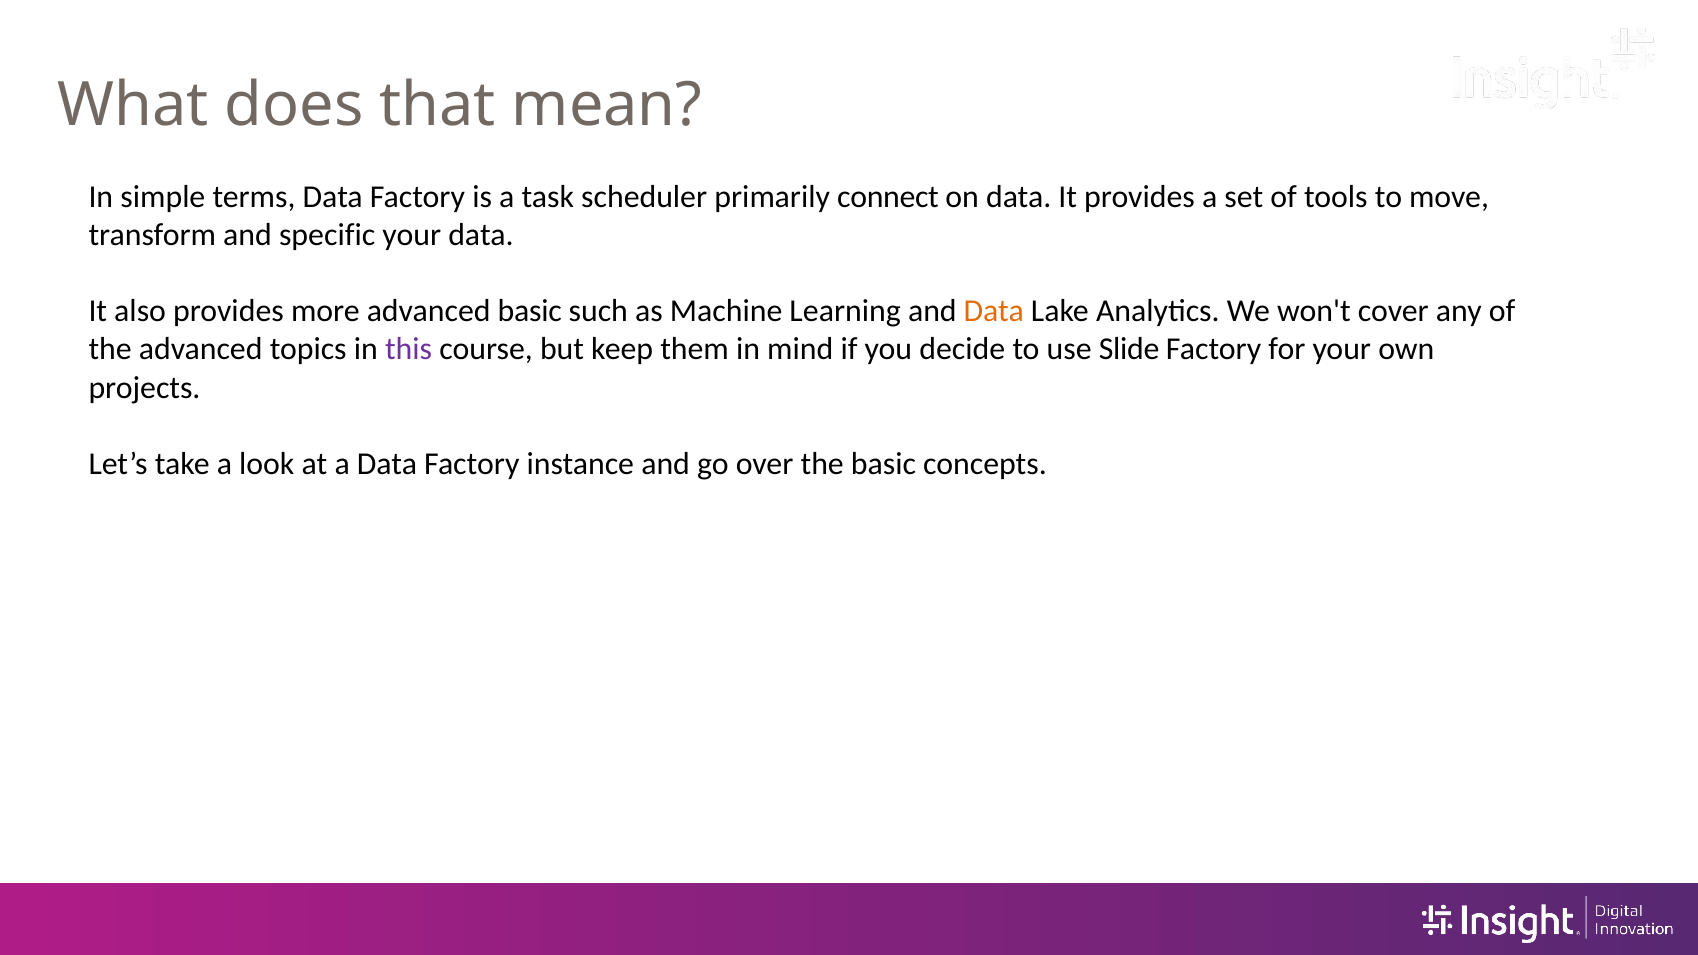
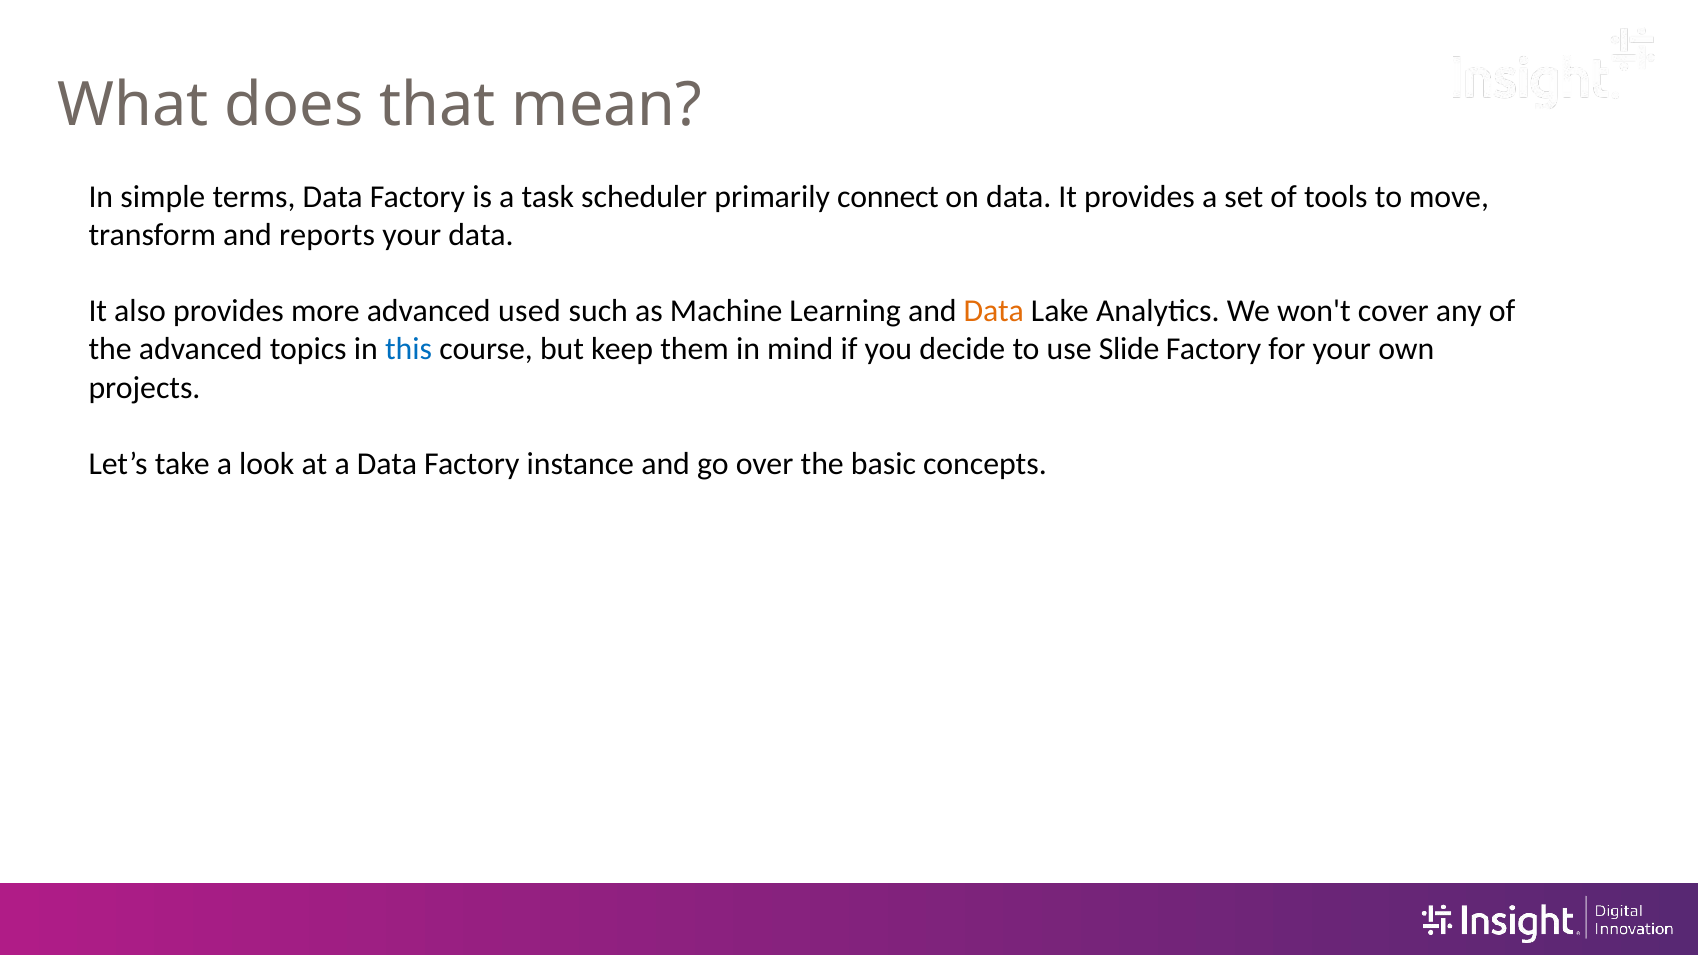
specific: specific -> reports (327, 235)
advanced basic: basic -> used (529, 311)
this colour: purple -> blue (409, 349)
